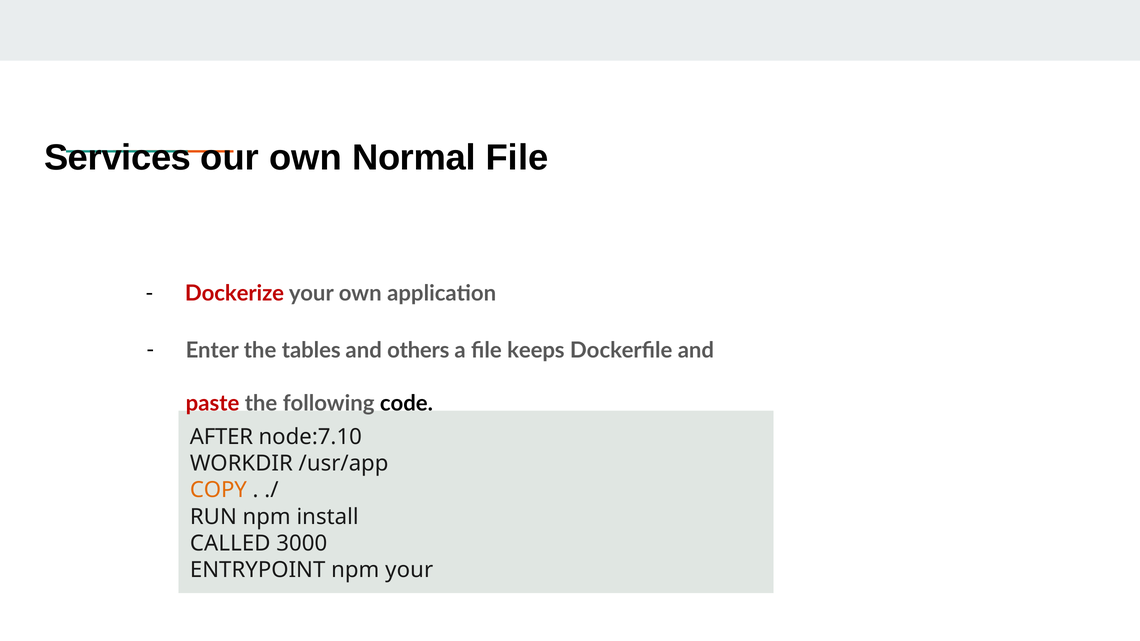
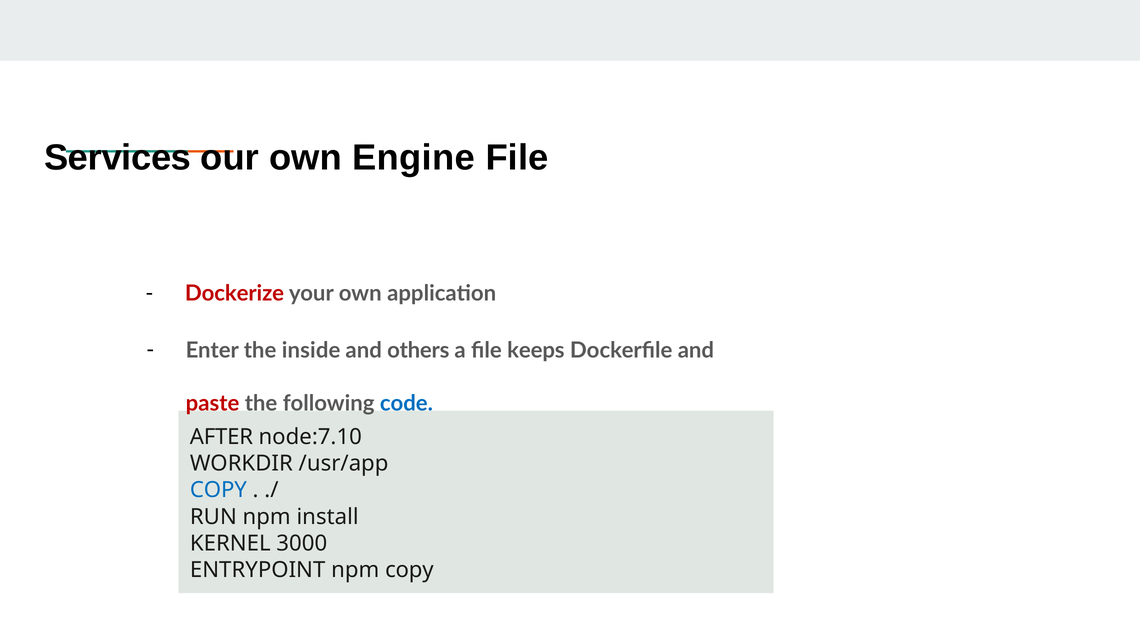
Normal: Normal -> Engine (414, 158)
tables: tables -> inside (311, 351)
code colour: black -> blue (406, 404)
COPY colour: orange -> blue (218, 490)
CALLED: CALLED -> KERNEL (230, 544)
npm your: your -> copy (409, 570)
